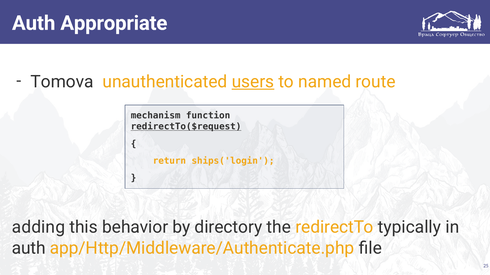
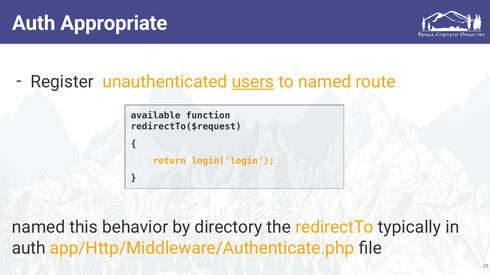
Tomova: Tomova -> Register (62, 82)
mechanism: mechanism -> available (156, 116)
redirectTo($request underline: present -> none (186, 127)
ships('login: ships('login -> login('login (233, 161)
adding: adding -> named (39, 228)
